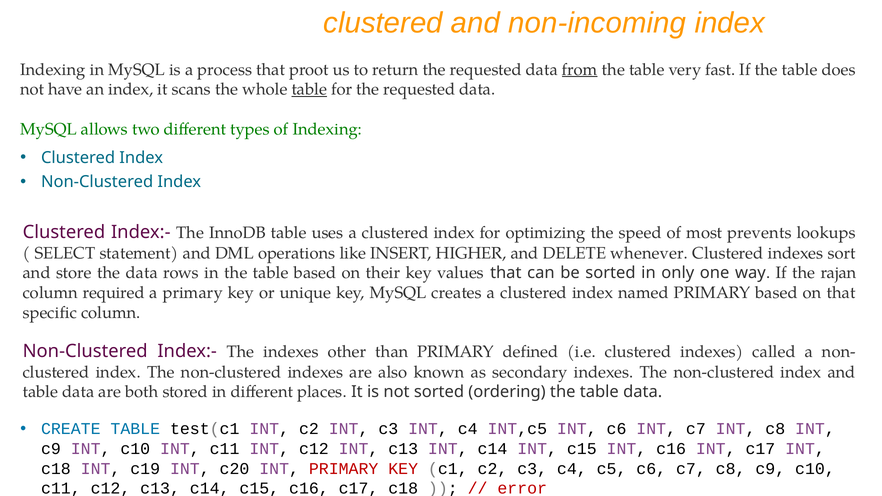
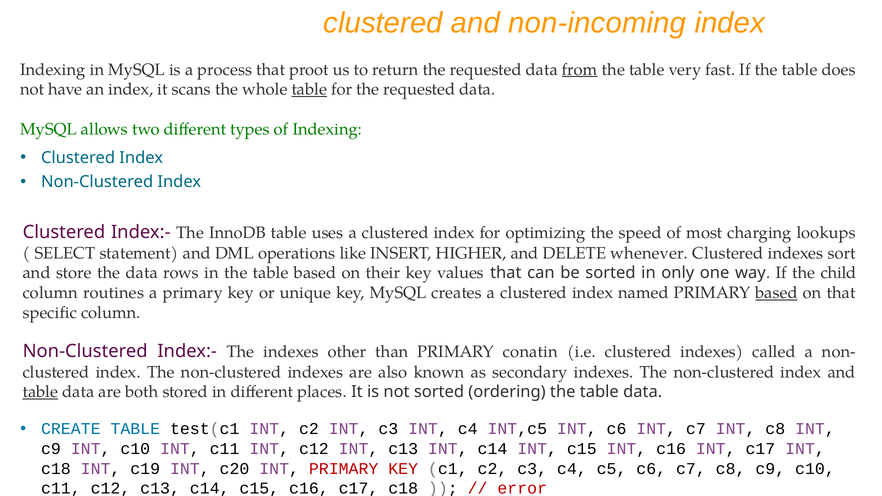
prevents: prevents -> charging (760, 233)
rajan: rajan -> child (839, 273)
required: required -> routines (114, 293)
based underline: none -> present (776, 293)
defined: defined -> conatin (530, 352)
table underline: none -> present (40, 392)
